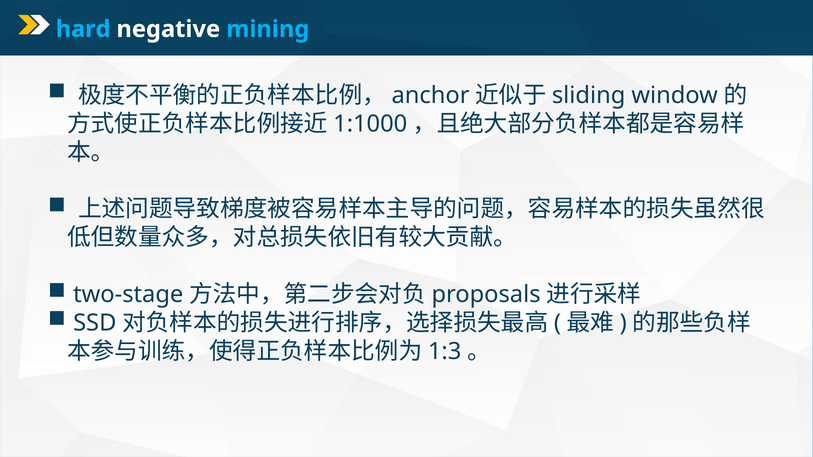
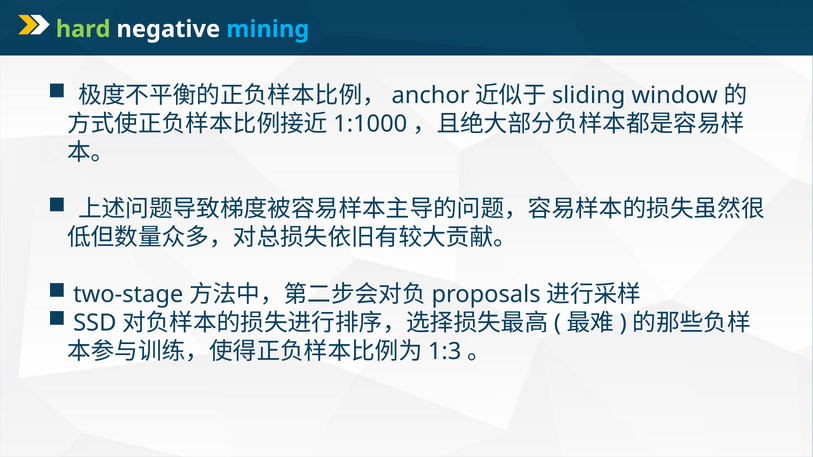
hard colour: light blue -> light green (83, 29)
